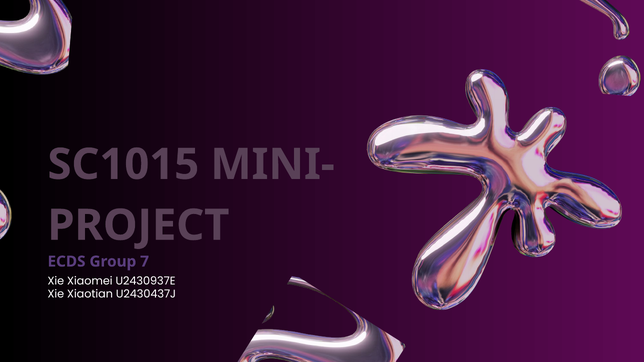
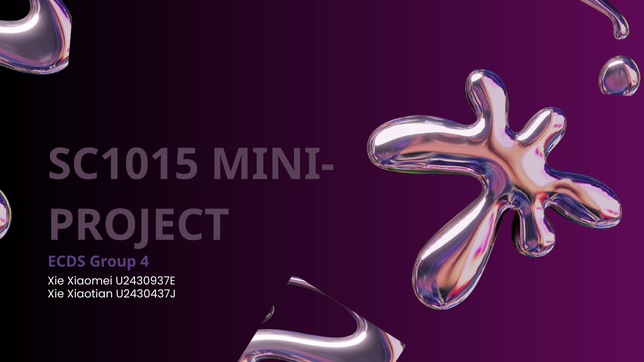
7: 7 -> 4 (145, 262)
